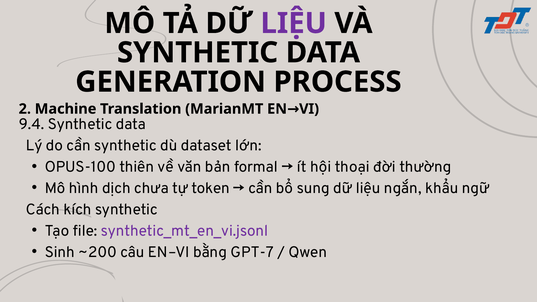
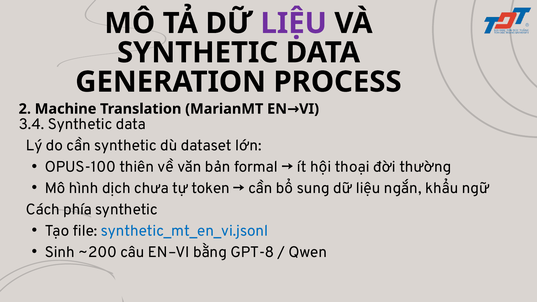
9.4: 9.4 -> 3.4 (32, 124)
kích: kích -> phía (78, 210)
synthetic_mt_en_vi.jsonl colour: purple -> blue (184, 231)
GPT-7: GPT-7 -> GPT-8 (252, 252)
